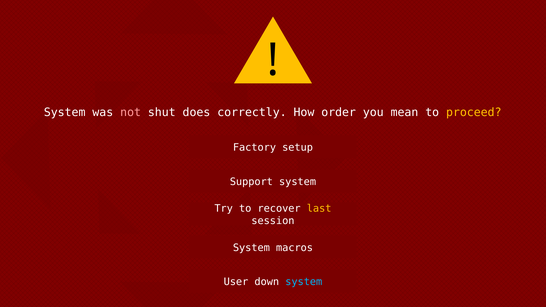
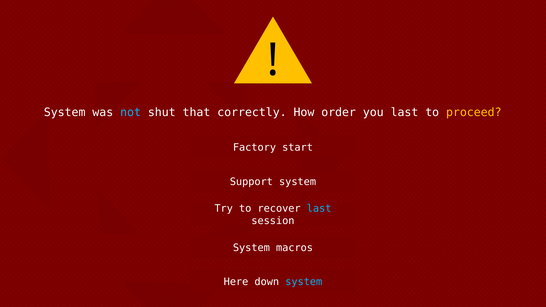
not colour: pink -> light blue (131, 113)
does: does -> that (196, 113)
you mean: mean -> last (404, 113)
setup: setup -> start (298, 147)
last colour: yellow -> light blue (319, 209)
User: User -> Here (236, 282)
